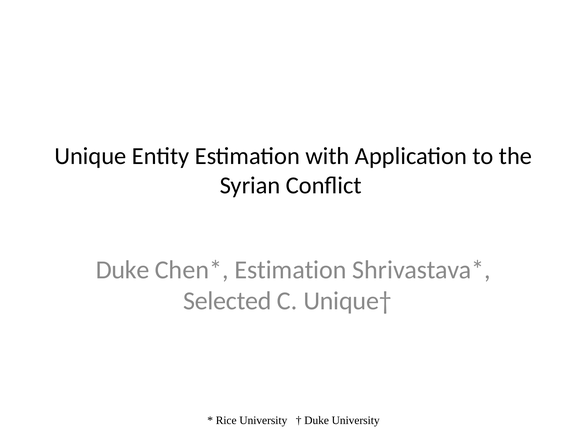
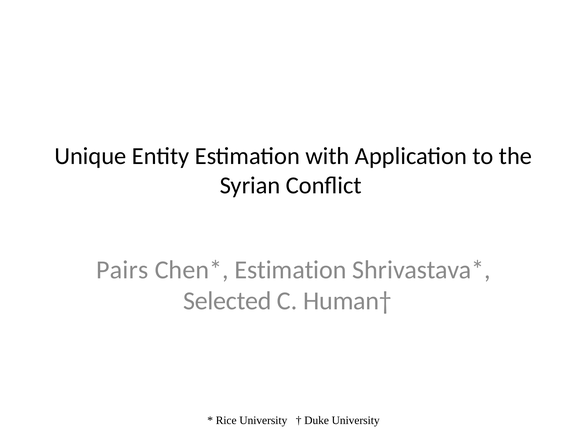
Duke: Duke -> Pairs (122, 270)
Unique†: Unique† -> Human† (348, 301)
